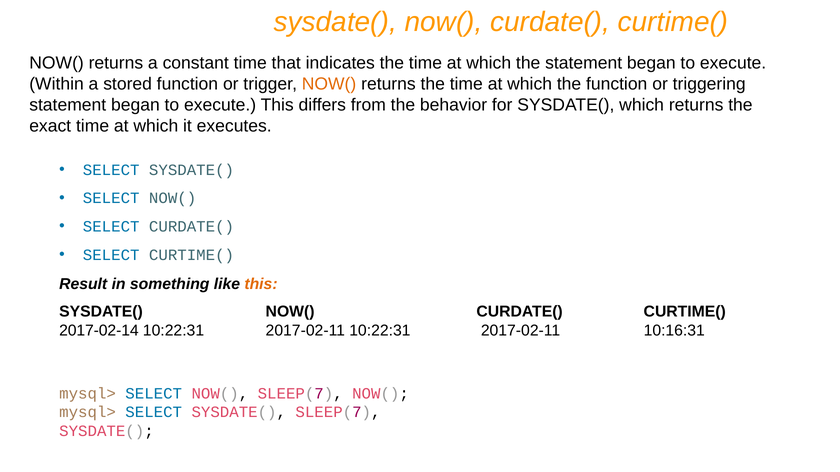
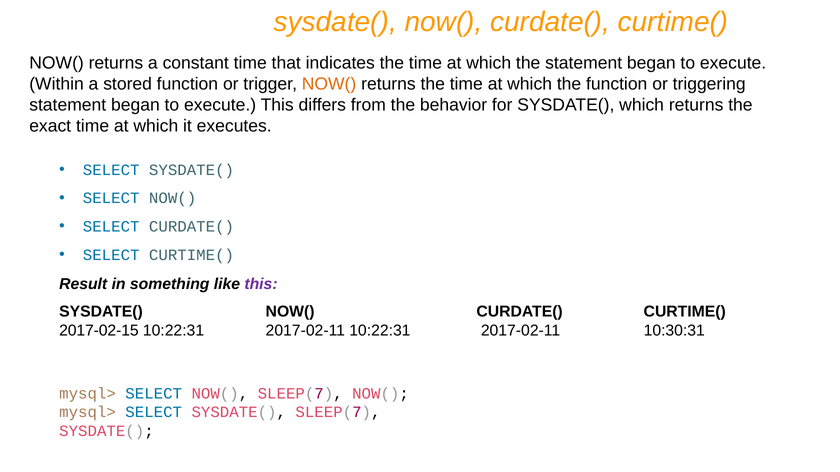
this colour: orange -> purple (261, 285)
2017-02-14: 2017-02-14 -> 2017-02-15 (99, 331)
10:16:31: 10:16:31 -> 10:30:31 (674, 331)
